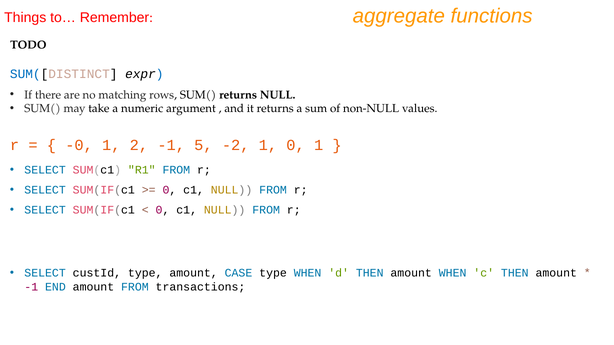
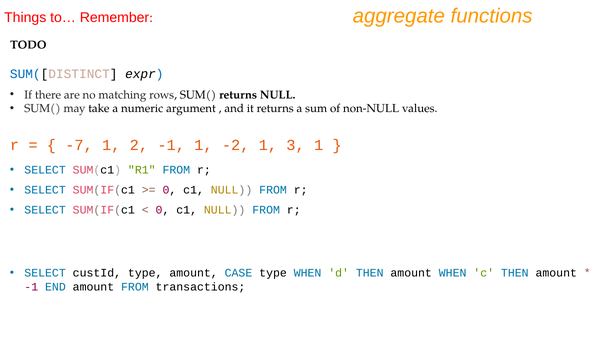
-0: -0 -> -7 (79, 145)
-1 5: 5 -> 1 (203, 145)
1 0: 0 -> 3 (296, 145)
